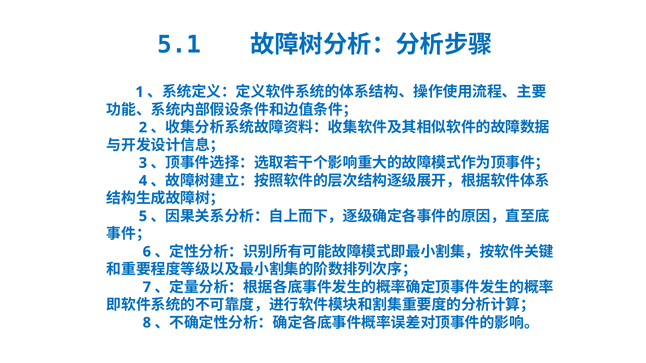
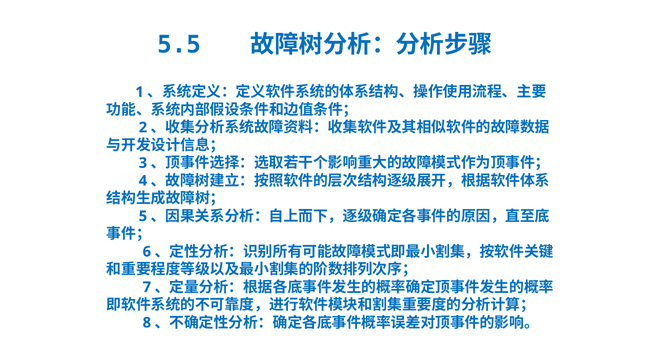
5.1: 5.1 -> 5.5 (179, 45)
